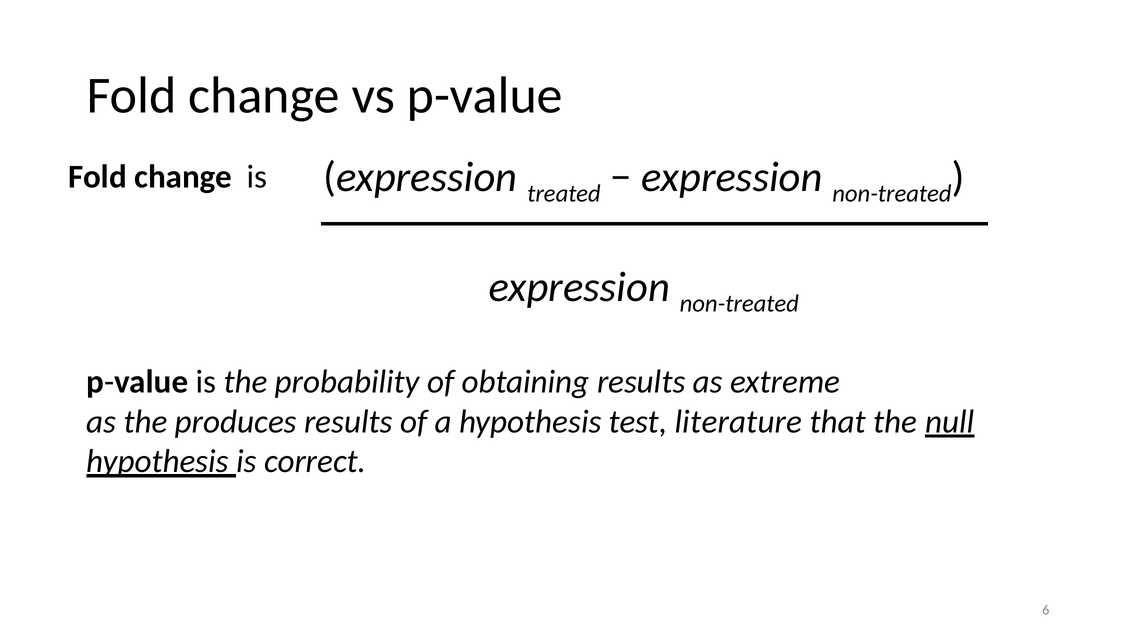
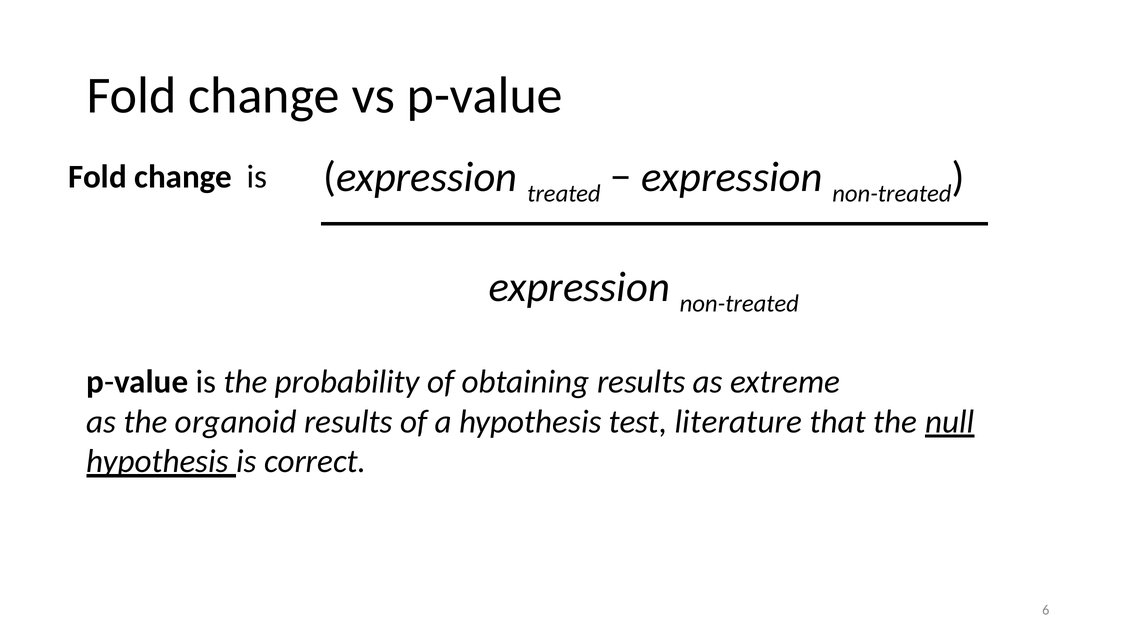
produces: produces -> organoid (236, 422)
